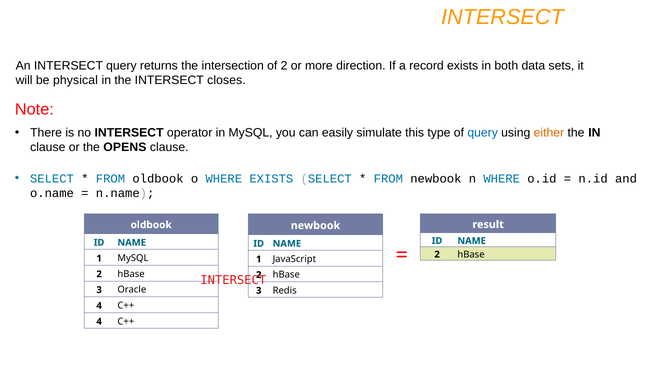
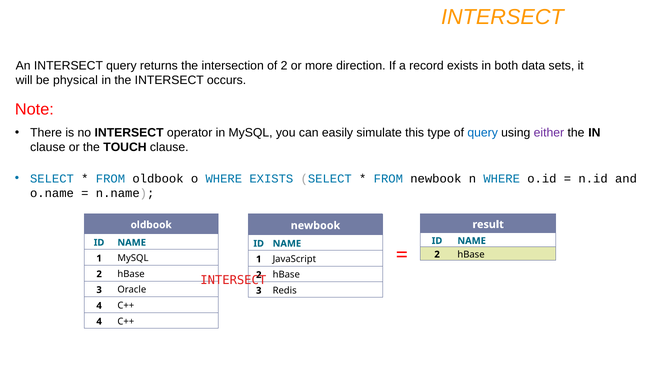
closes: closes -> occurs (227, 80)
either colour: orange -> purple (549, 133)
OPENS: OPENS -> TOUCH (125, 148)
